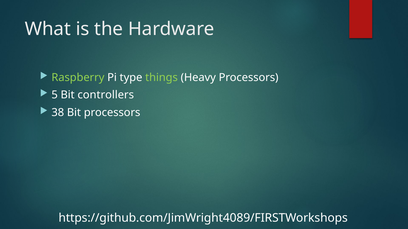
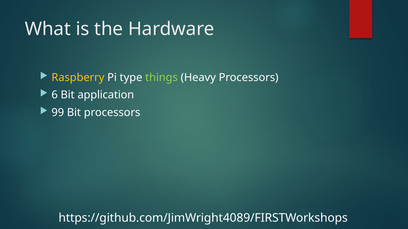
Raspberry colour: light green -> yellow (78, 78)
5: 5 -> 6 (55, 95)
controllers: controllers -> application (106, 95)
38: 38 -> 99 (58, 113)
